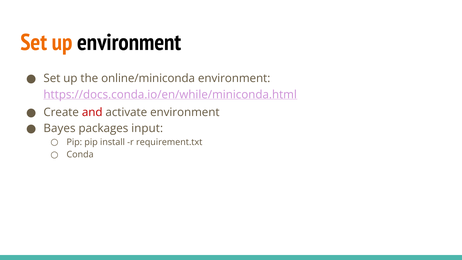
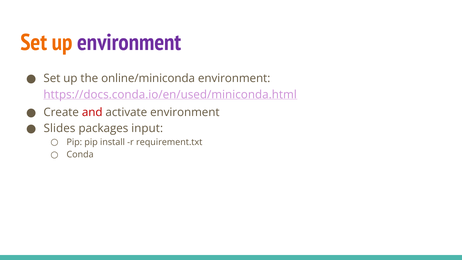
environment colour: black -> purple (129, 43)
https://docs.conda.io/en/while/miniconda.html: https://docs.conda.io/en/while/miniconda.html -> https://docs.conda.io/en/used/miniconda.html (170, 95)
Bayes: Bayes -> Slides (59, 128)
